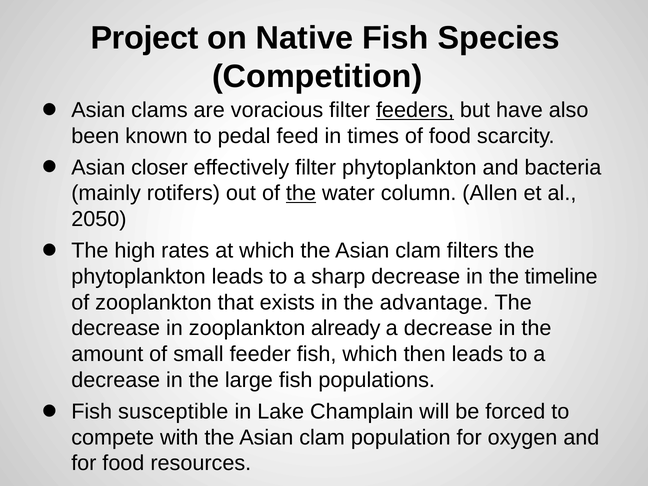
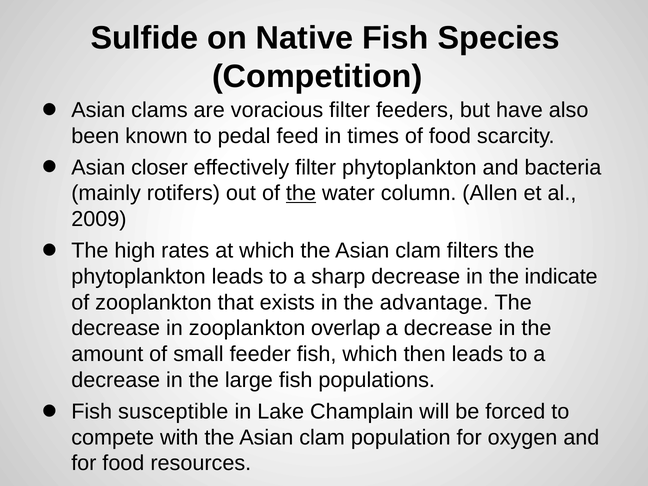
Project: Project -> Sulfide (145, 38)
feeders underline: present -> none (415, 110)
2050: 2050 -> 2009 (99, 219)
timeline: timeline -> indicate (561, 276)
already: already -> overlap (346, 328)
